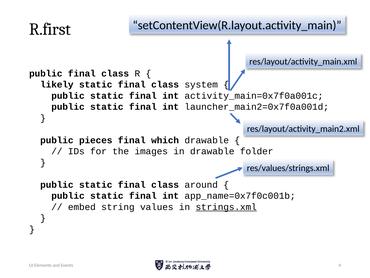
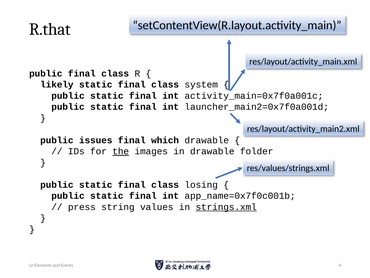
R.first: R.first -> R.that (50, 29)
pieces: pieces -> issues (96, 140)
the underline: none -> present (121, 151)
around: around -> losing (201, 184)
embed: embed -> press (82, 207)
